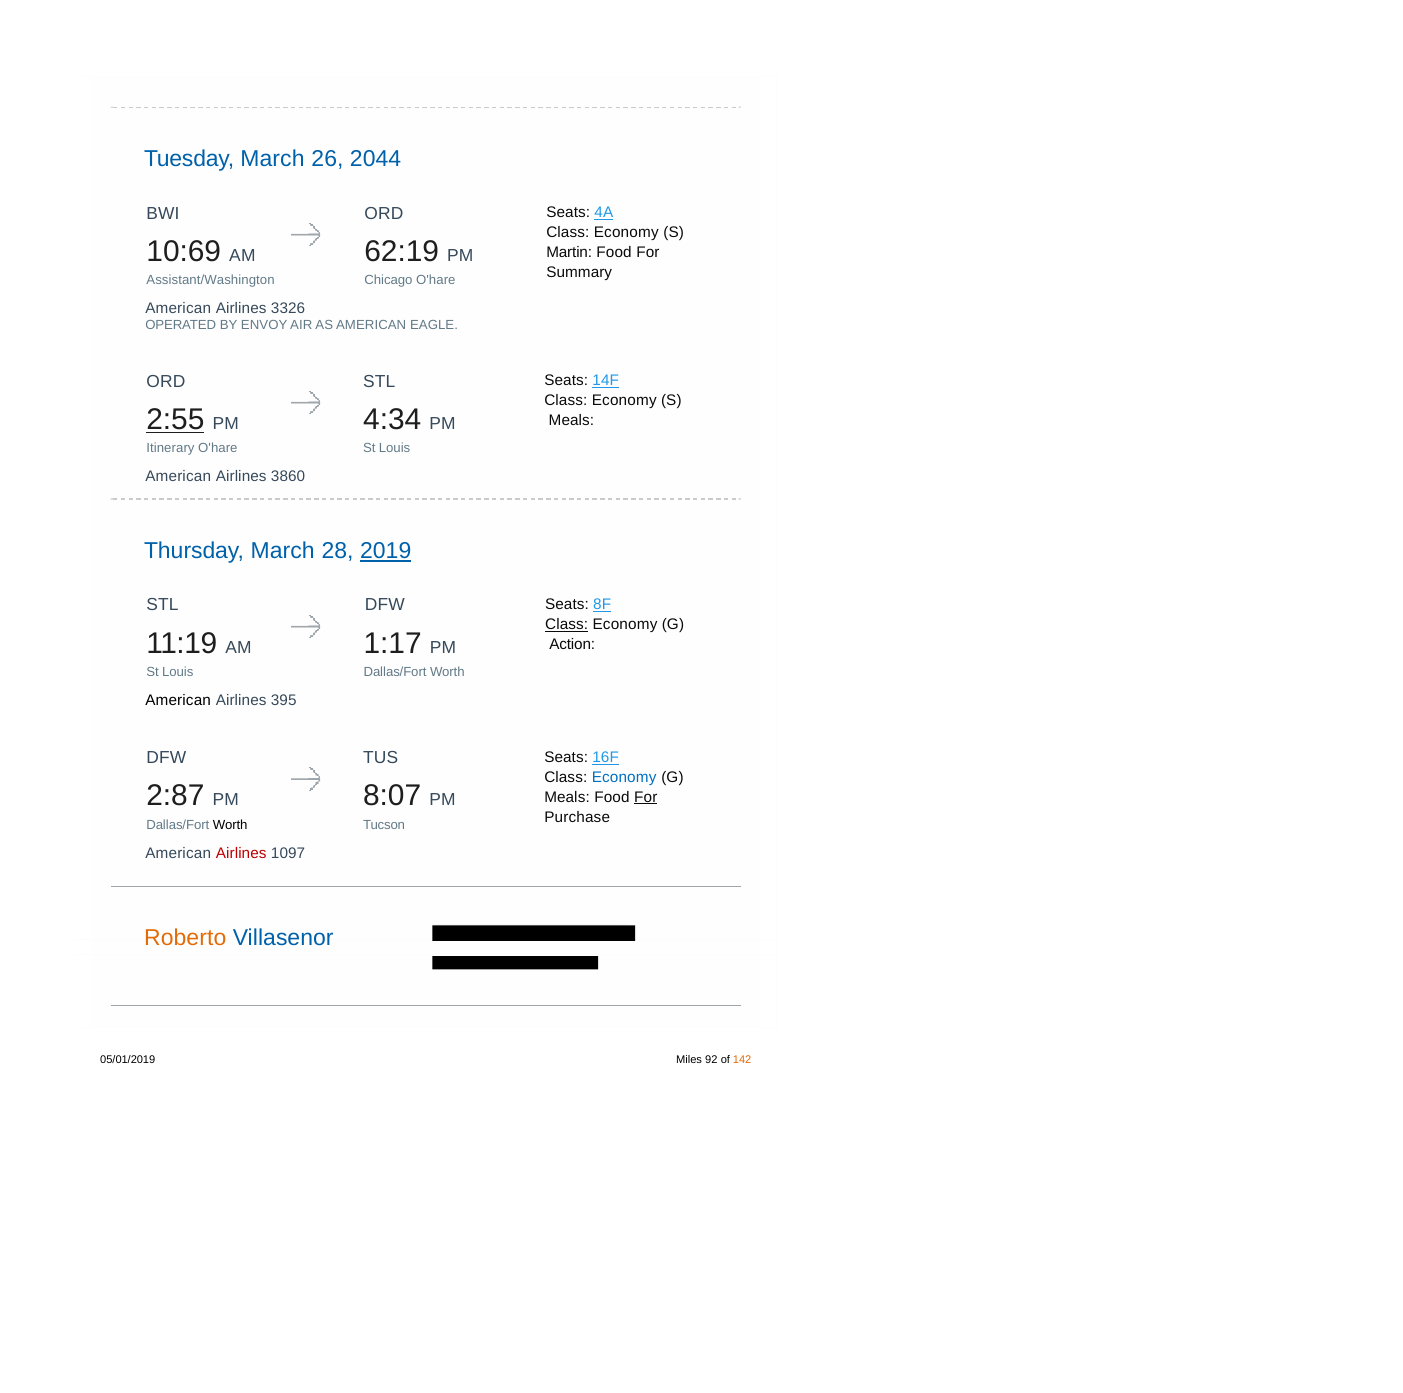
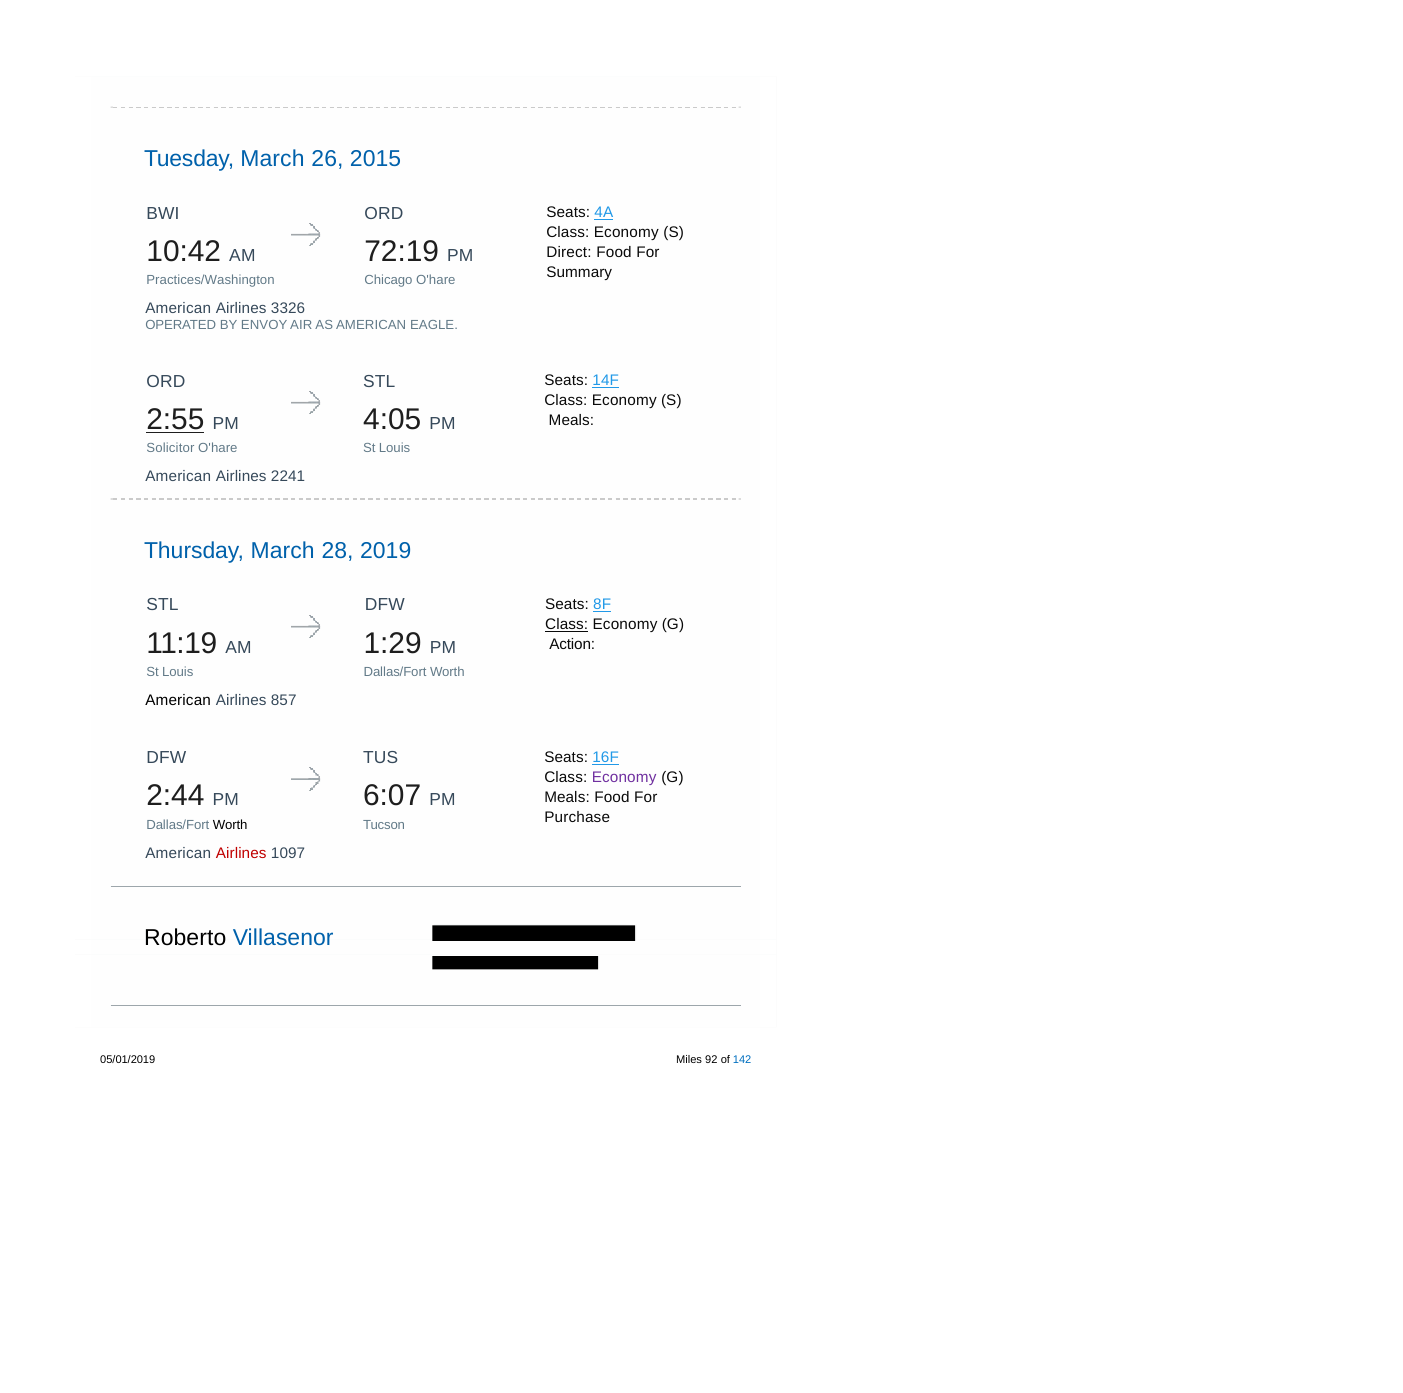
2044: 2044 -> 2015 (376, 159)
10:69: 10:69 -> 10:42 (184, 251)
62:19: 62:19 -> 72:19 (402, 251)
Martin: Martin -> Direct (569, 253)
Assistant/Washington: Assistant/Washington -> Practices/Washington (211, 280)
4:34: 4:34 -> 4:05 (392, 420)
Itinerary: Itinerary -> Solicitor (170, 449)
3860: 3860 -> 2241 (288, 477)
2019 underline: present -> none (386, 551)
1:17: 1:17 -> 1:29 (393, 643)
395: 395 -> 857 (284, 701)
Economy colour: blue -> purple (624, 777)
2:87: 2:87 -> 2:44 (175, 796)
8:07: 8:07 -> 6:07 (392, 796)
For underline: present -> none (646, 797)
Roberto colour: orange -> black (185, 939)
142 colour: orange -> blue (742, 1060)
